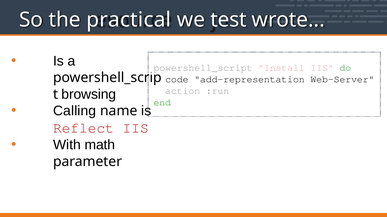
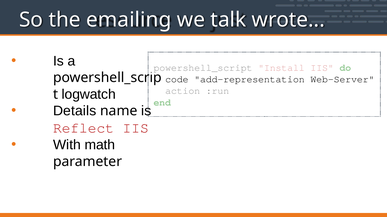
practical: practical -> emailing (129, 20)
test: test -> talk (228, 20)
browsing: browsing -> logwatch (89, 95)
Calling: Calling -> Details (75, 111)
